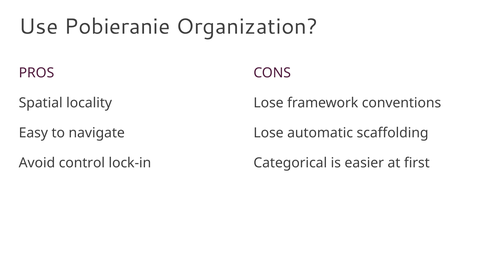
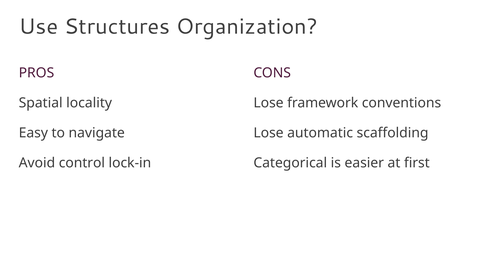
Pobieranie: Pobieranie -> Structures (117, 27)
